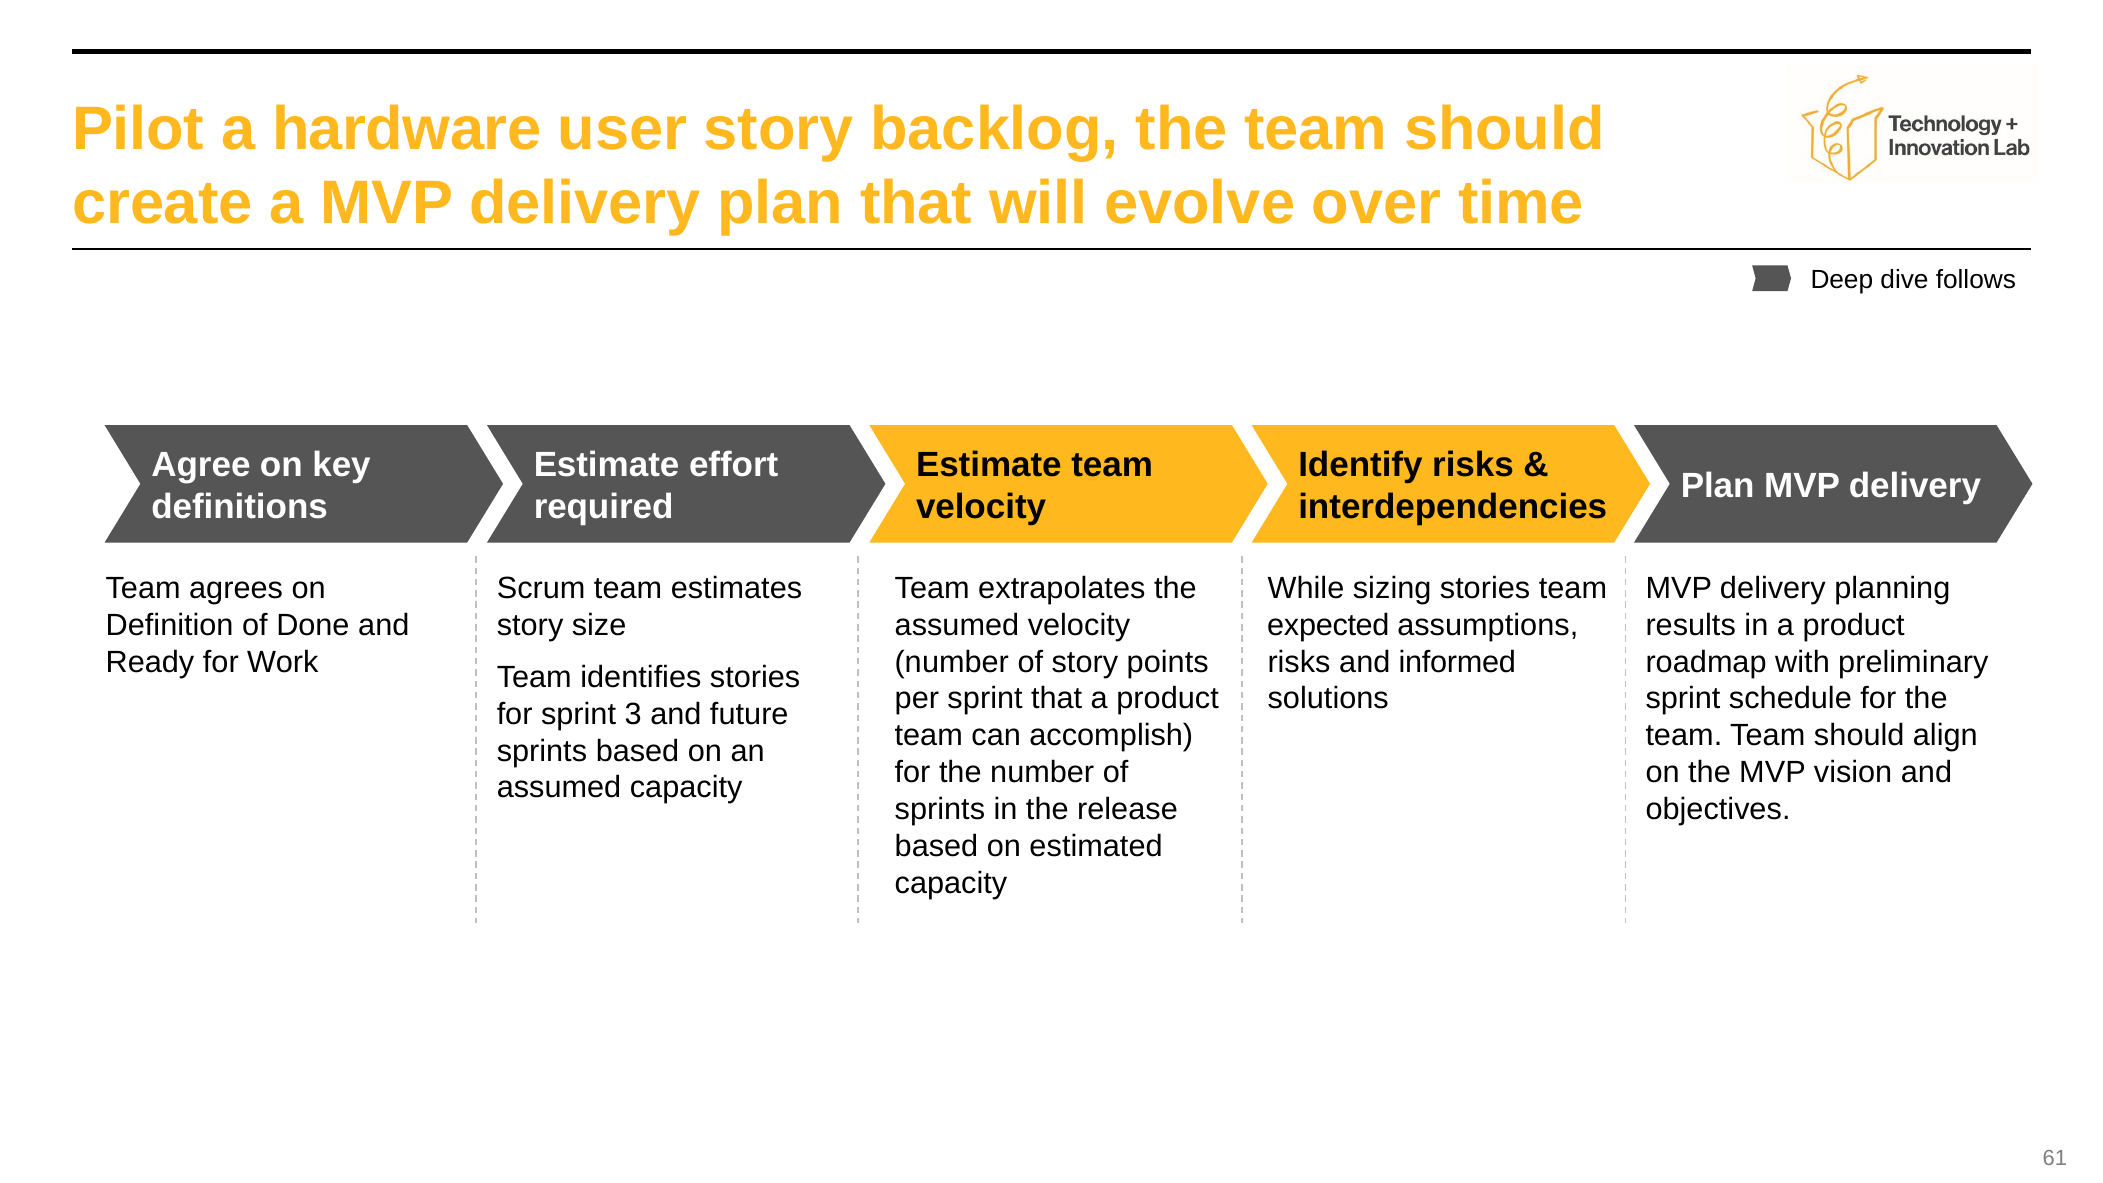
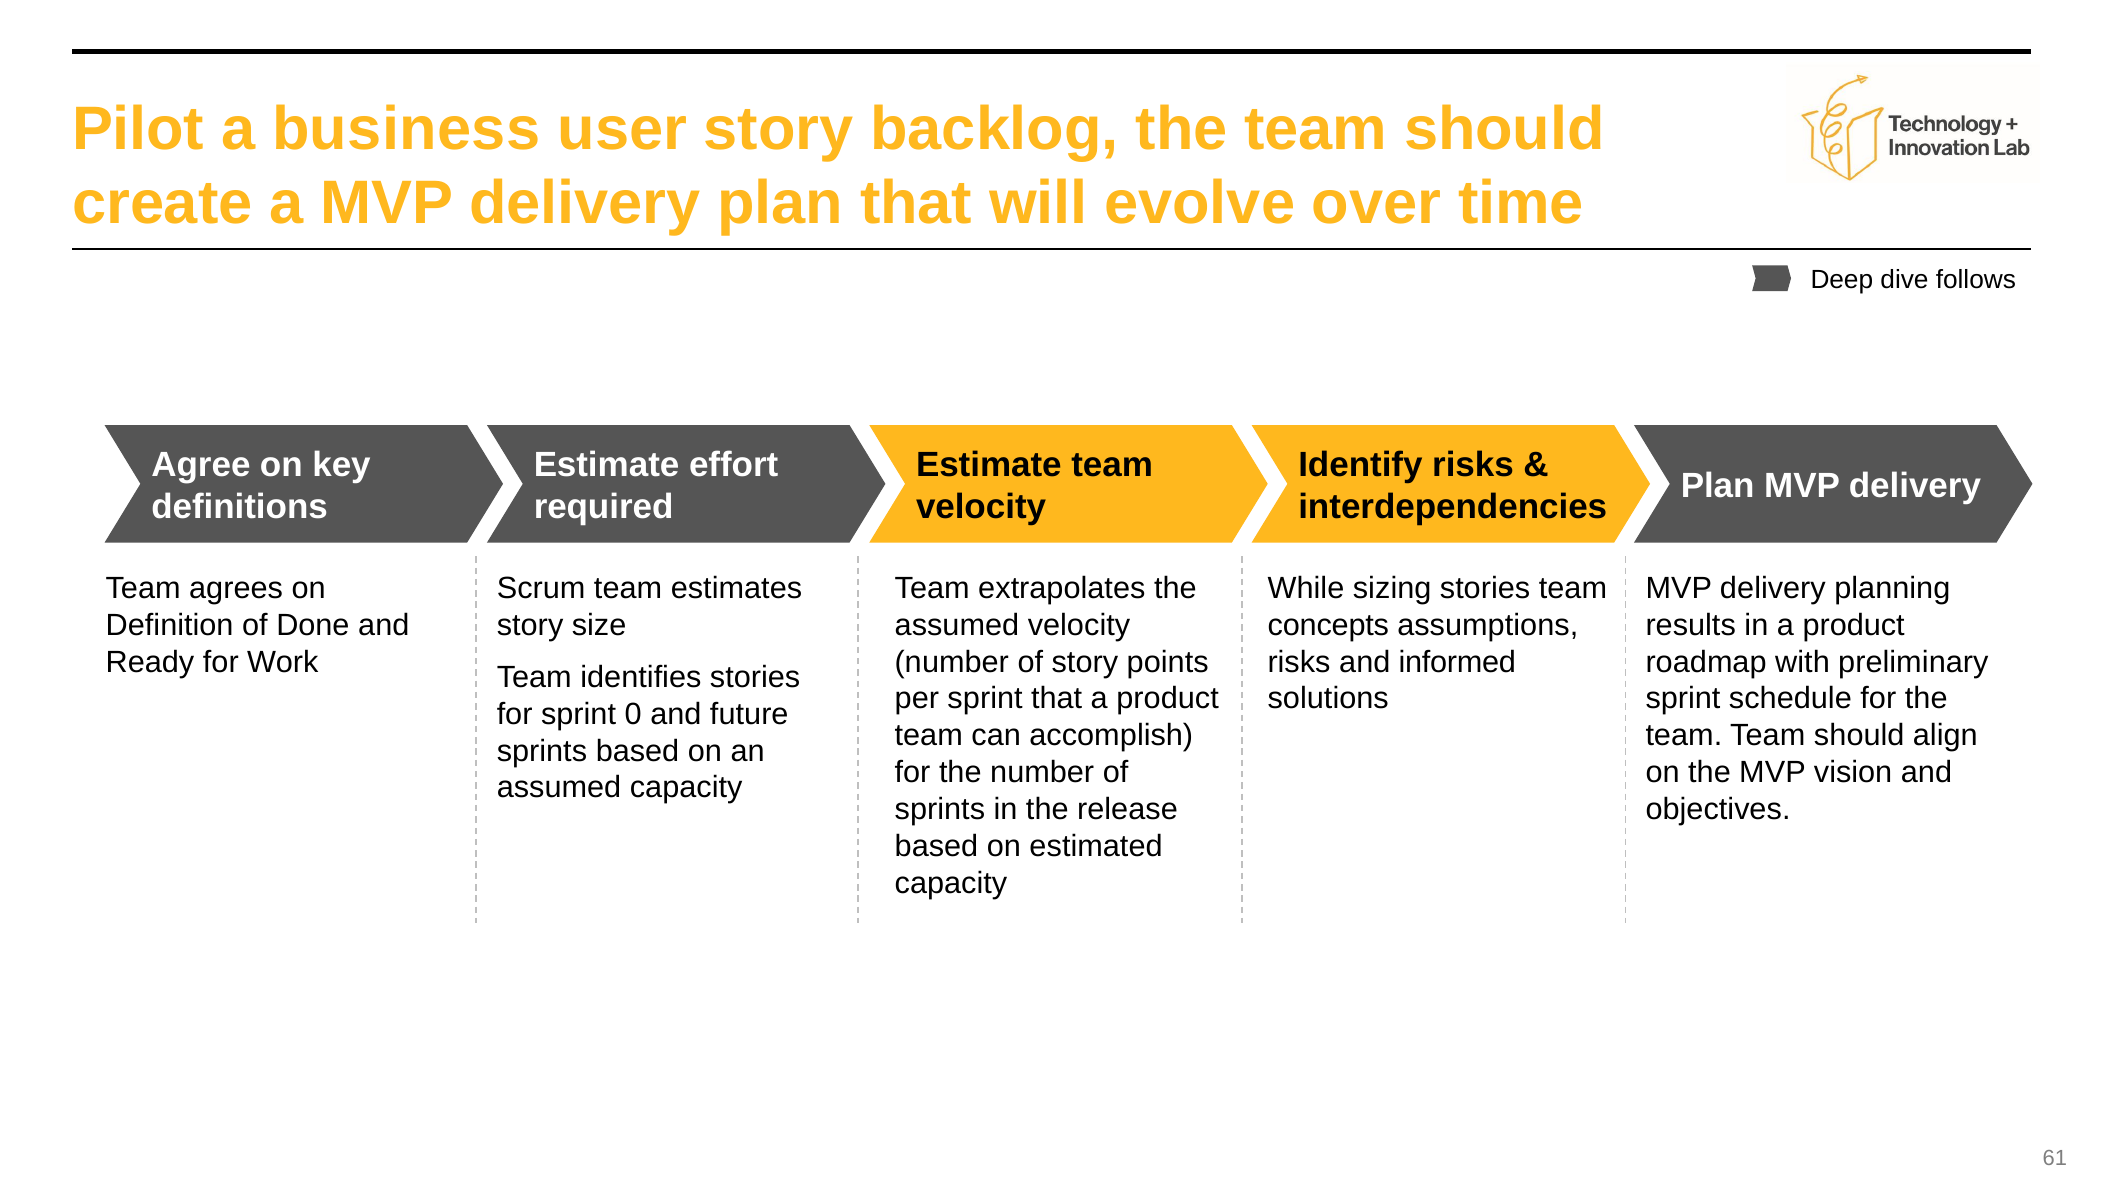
hardware: hardware -> business (406, 130)
expected: expected -> concepts (1328, 625)
3: 3 -> 0 (633, 714)
